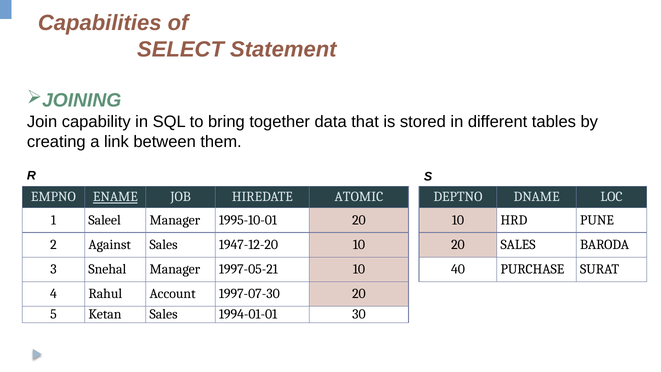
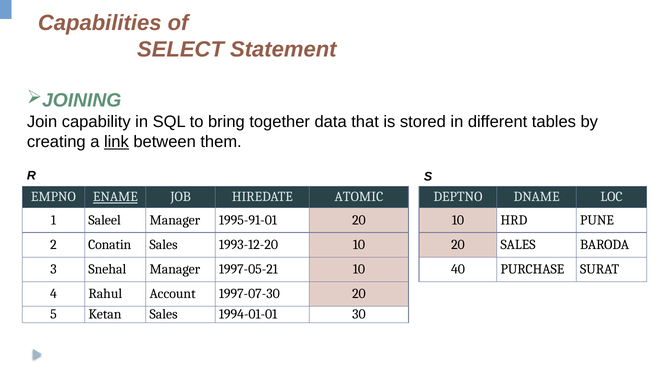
link underline: none -> present (116, 142)
1995-10-01: 1995-10-01 -> 1995-91-01 (248, 220)
Against: Against -> Conatin (110, 245)
1947-12-20: 1947-12-20 -> 1993-12-20 (249, 245)
